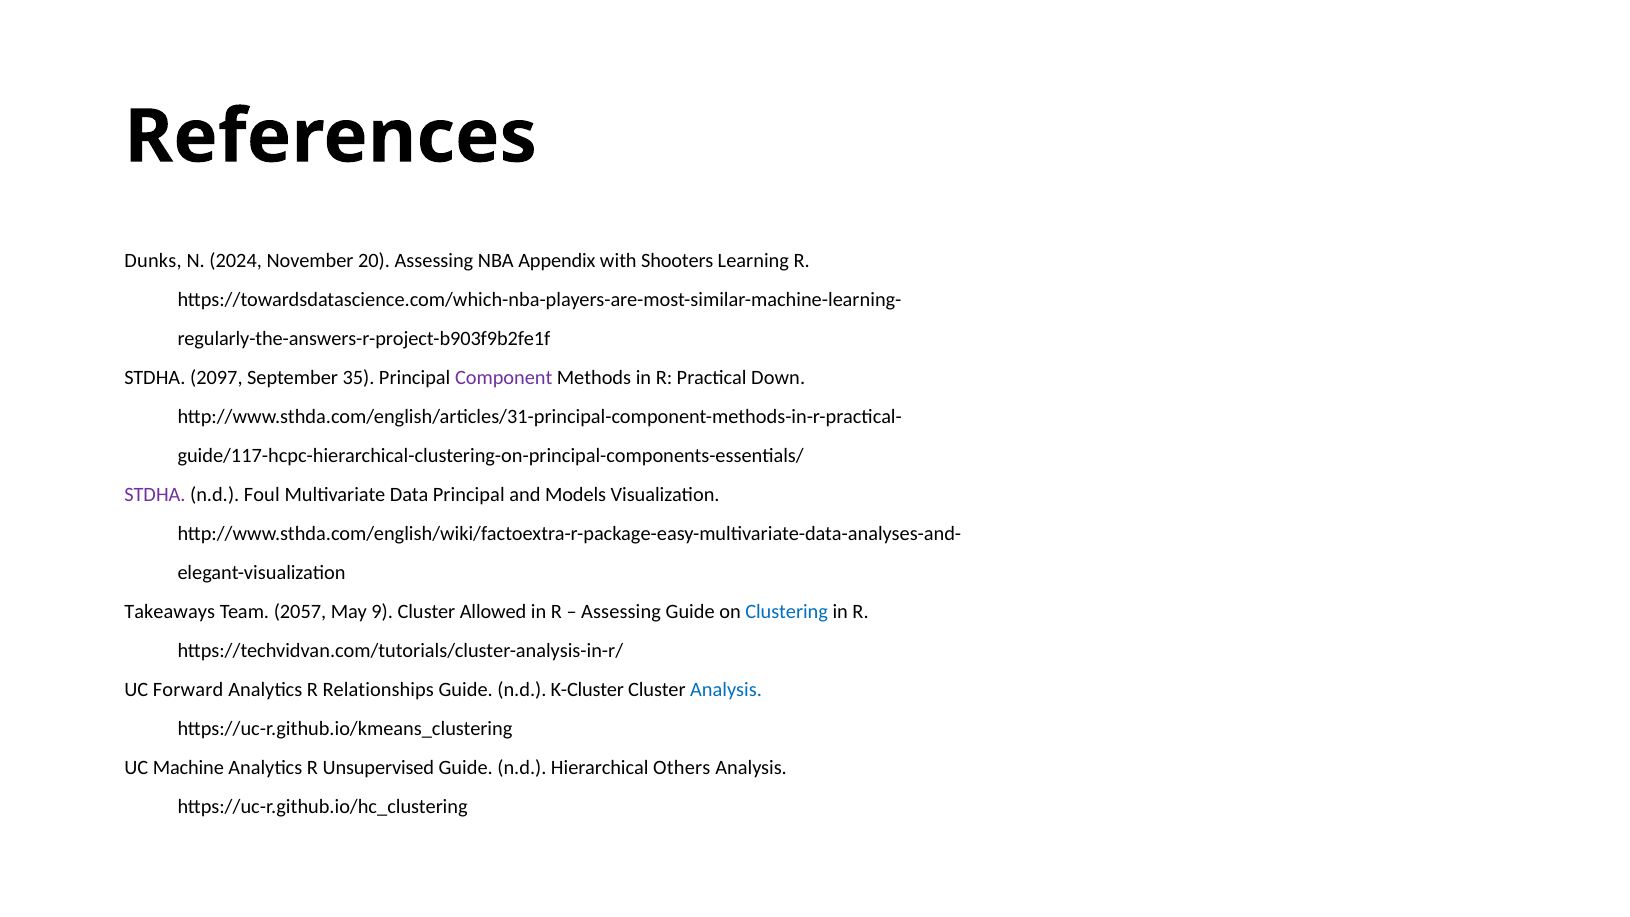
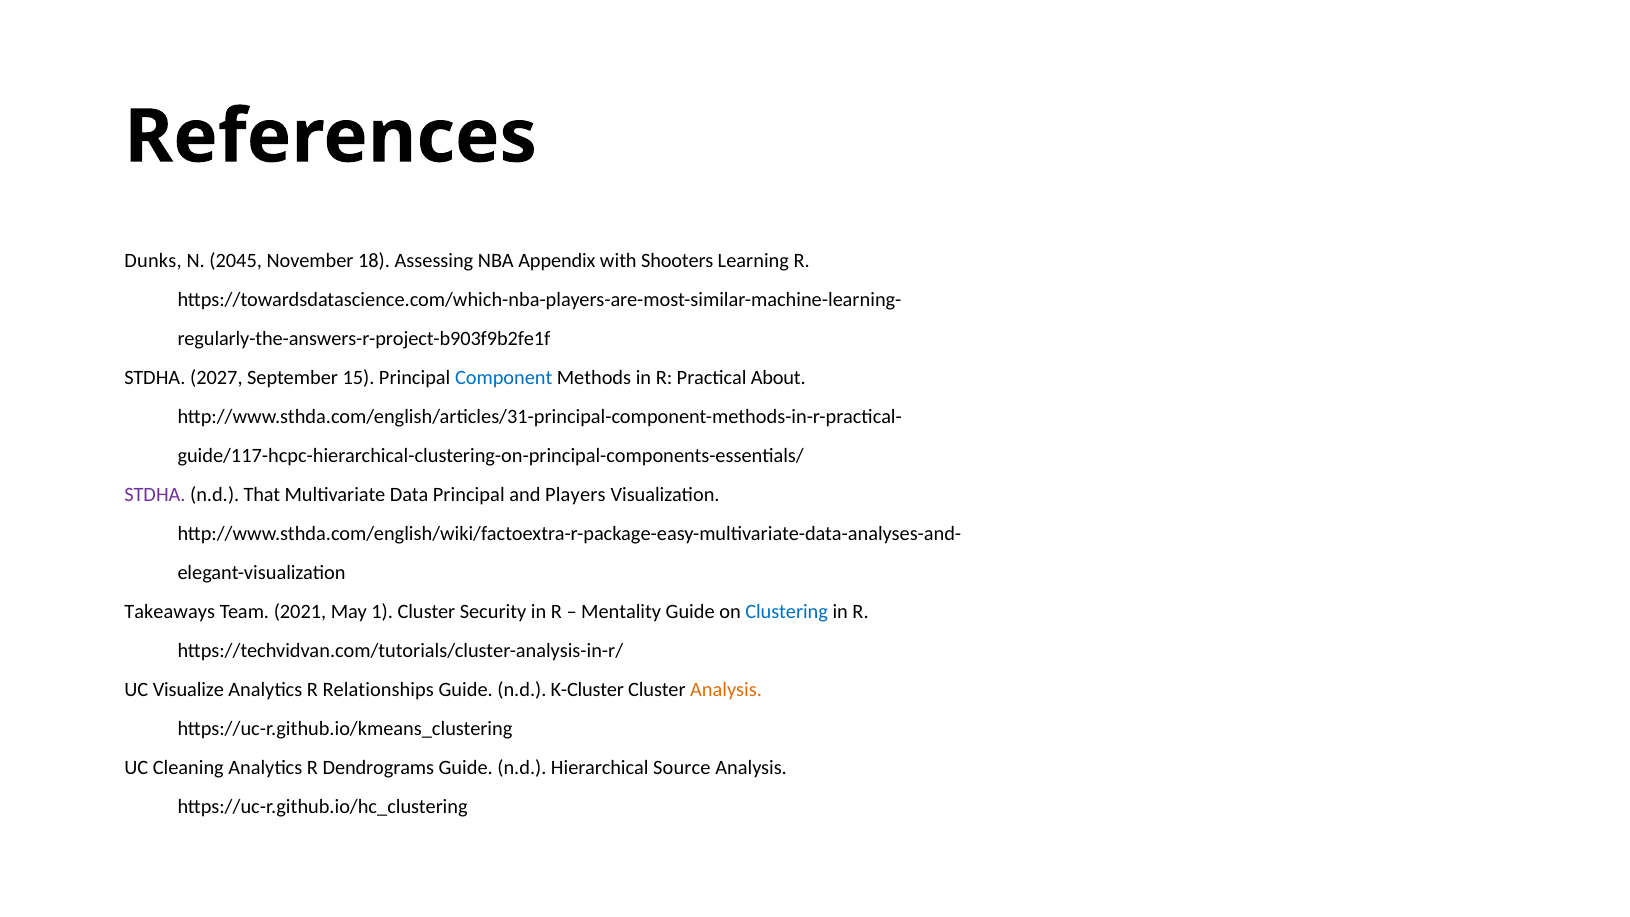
2024: 2024 -> 2045 (236, 261)
20: 20 -> 18 (374, 261)
2097: 2097 -> 2027 (216, 378)
35: 35 -> 15 (359, 378)
Component colour: purple -> blue (504, 378)
Down: Down -> About (778, 378)
Foul: Foul -> That (262, 495)
Models: Models -> Players (575, 495)
2057: 2057 -> 2021 (300, 612)
9: 9 -> 1 (382, 612)
Allowed: Allowed -> Security (493, 612)
Assessing: Assessing -> Mentality (621, 612)
Forward: Forward -> Visualize (188, 690)
Analysis colour: blue -> orange (726, 690)
Machine: Machine -> Cleaning (188, 768)
Unsupervised: Unsupervised -> Dendrograms (378, 768)
Others: Others -> Source (682, 768)
